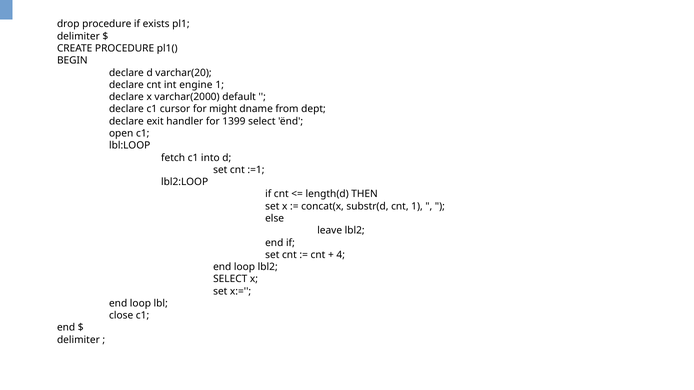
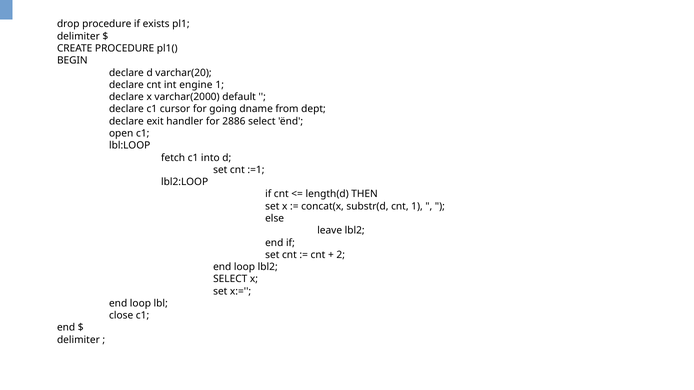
might: might -> going (223, 109)
1399: 1399 -> 2886 (234, 121)
4: 4 -> 2 (341, 255)
